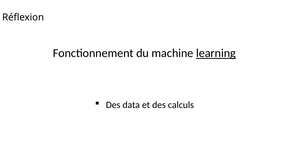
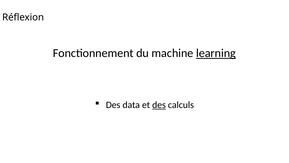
des underline: none -> present (159, 105)
